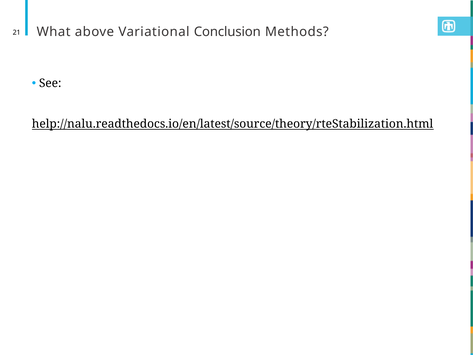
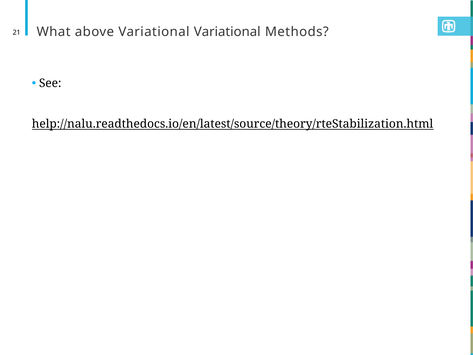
Variational Conclusion: Conclusion -> Variational (227, 32)
